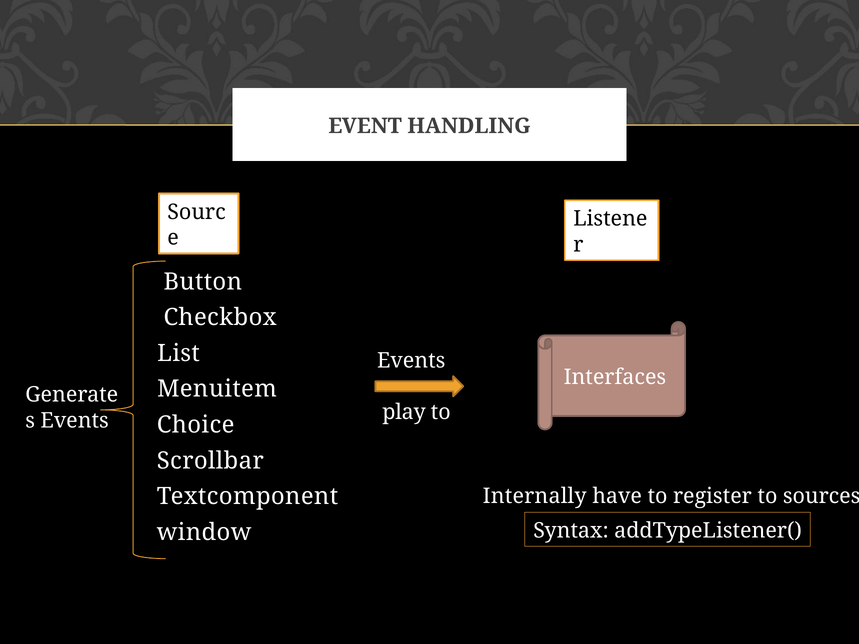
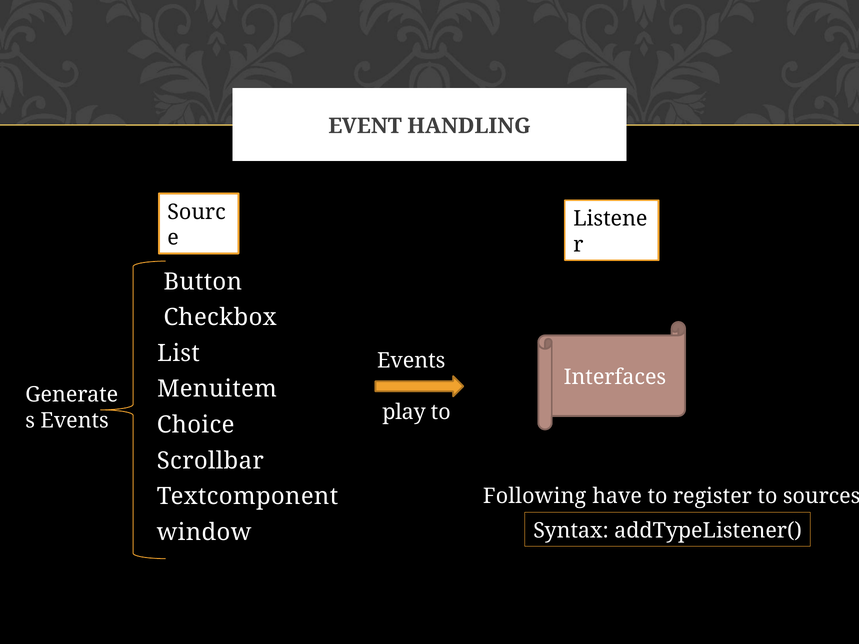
Internally: Internally -> Following (535, 496)
